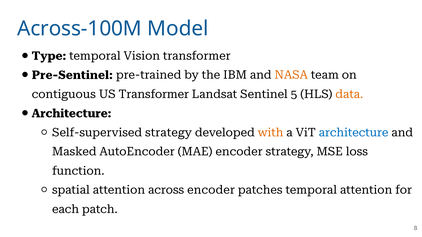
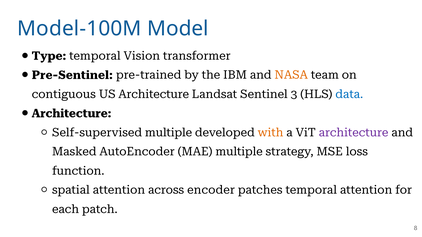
Across-100M: Across-100M -> Model-100M (79, 29)
US Transformer: Transformer -> Architecture (154, 94)
5: 5 -> 3 (294, 94)
data colour: orange -> blue (349, 94)
Self-supervised strategy: strategy -> multiple (169, 133)
architecture colour: blue -> purple (354, 133)
MAE encoder: encoder -> multiple (239, 152)
